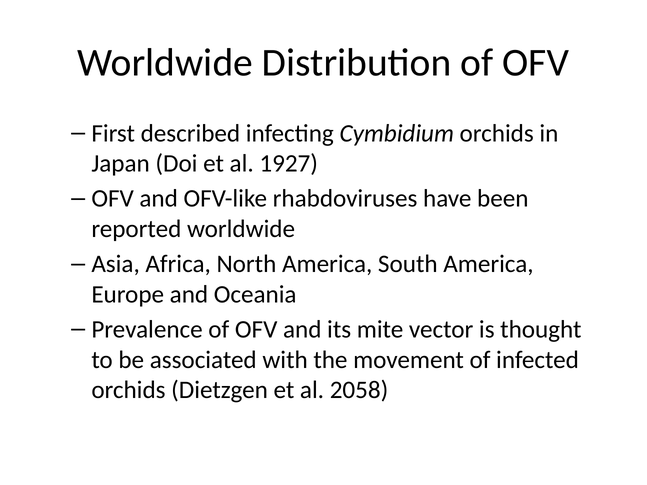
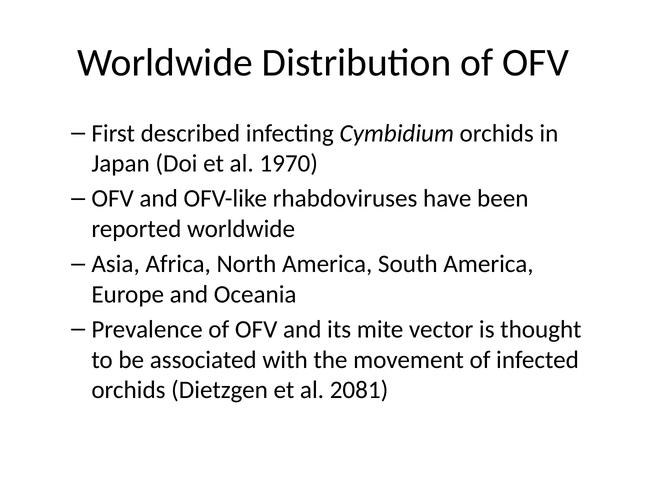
1927: 1927 -> 1970 (289, 164)
2058: 2058 -> 2081 (359, 390)
